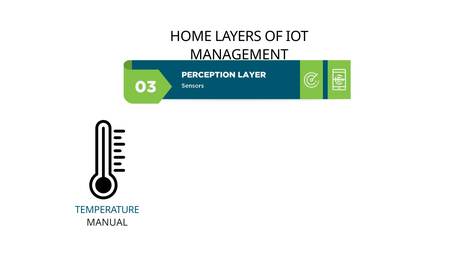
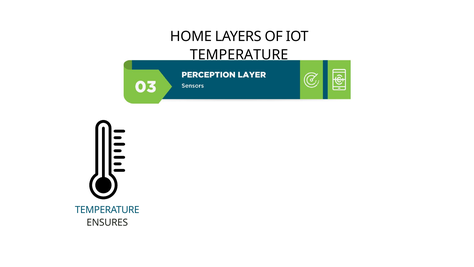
MANAGEMENT: MANAGEMENT -> TEMPERATURE (239, 55)
MANUAL: MANUAL -> ENSURES (107, 222)
